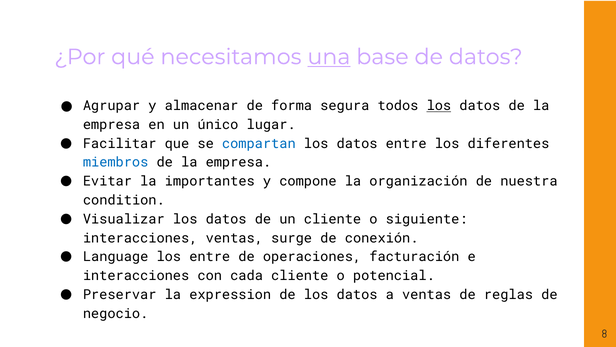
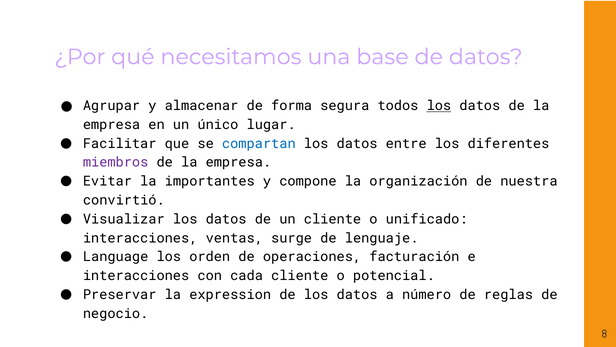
una underline: present -> none (329, 57)
miembros colour: blue -> purple (116, 162)
condition: condition -> convirtió (124, 200)
siguiente: siguiente -> unificado (427, 219)
conexión: conexión -> lenguaje (382, 238)
los entre: entre -> orden (210, 257)
a ventas: ventas -> número (427, 294)
